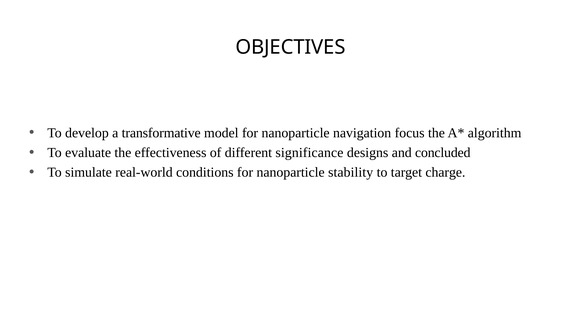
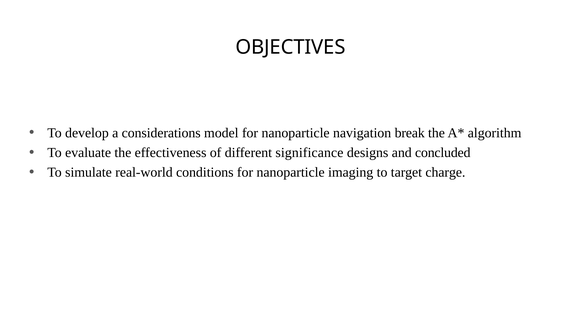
transformative: transformative -> considerations (161, 133)
focus: focus -> break (410, 133)
stability: stability -> imaging (351, 173)
